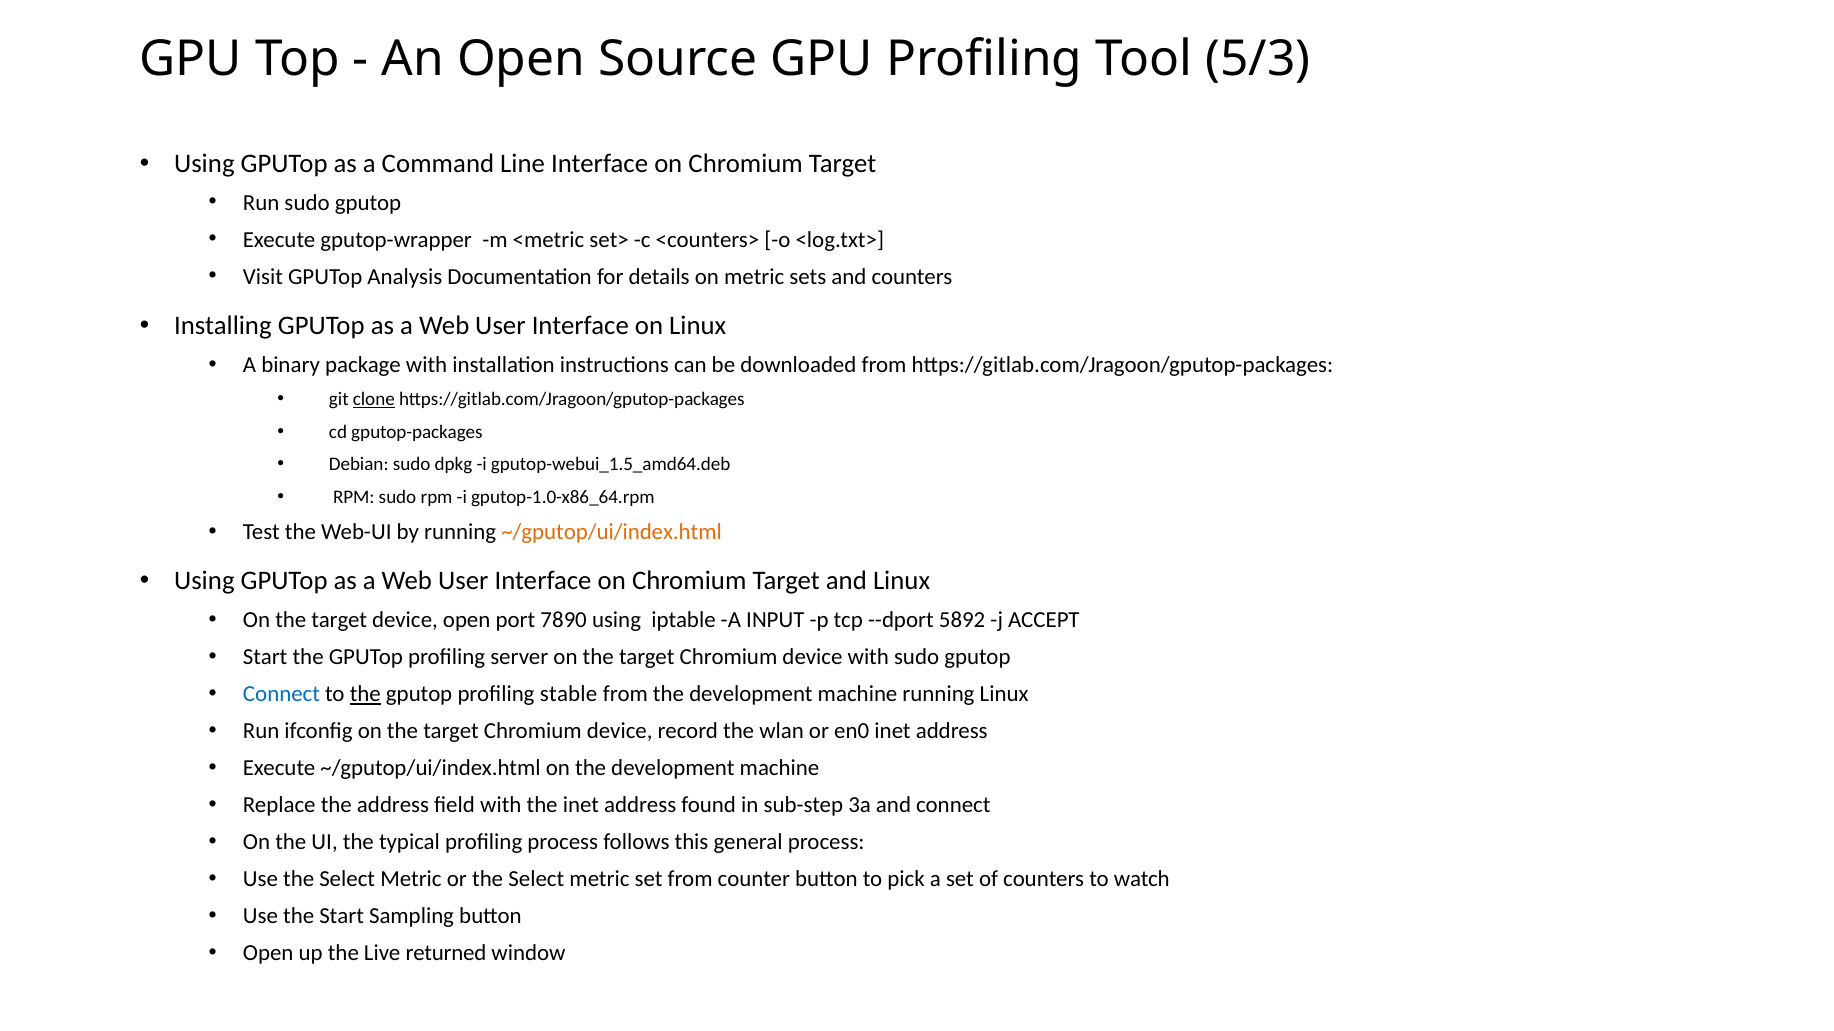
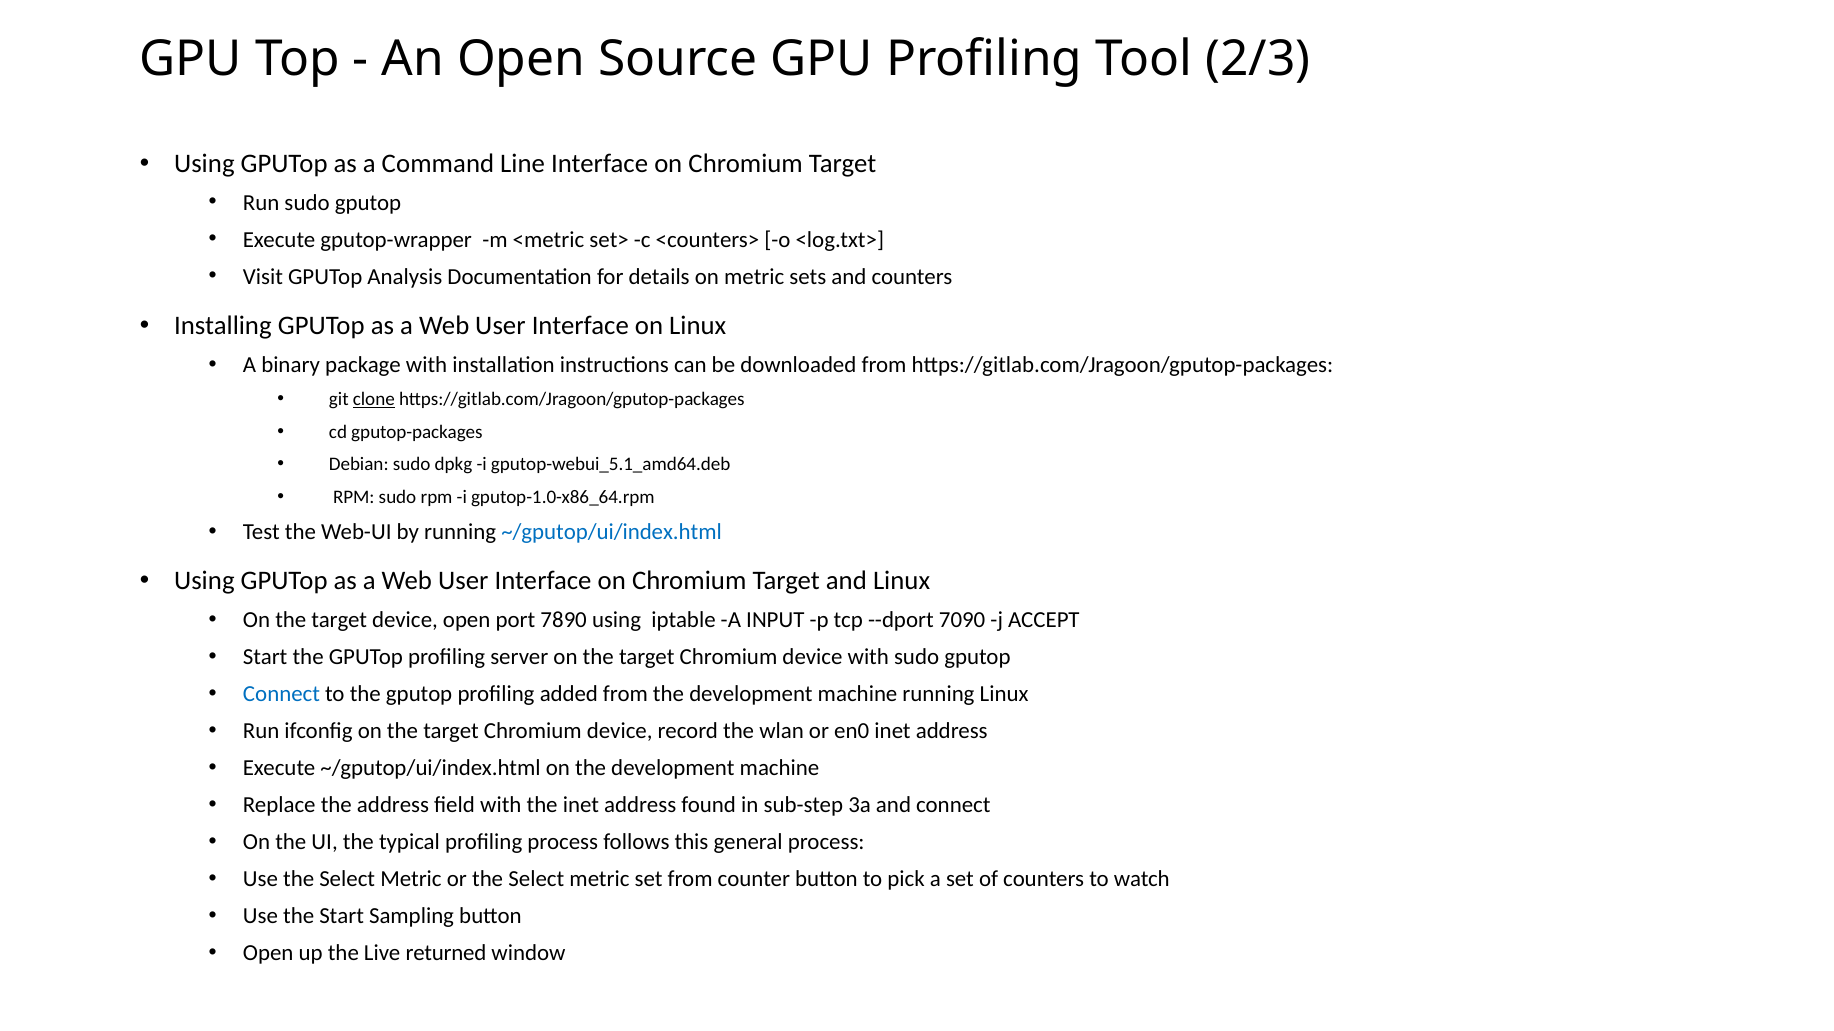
5/3: 5/3 -> 2/3 (1258, 59)
gputop-webui_1.5_amd64.deb: gputop-webui_1.5_amd64.deb -> gputop-webui_5.1_amd64.deb (611, 465)
~/gputop/ui/index.html colour: orange -> blue (612, 532)
5892: 5892 -> 7090 (962, 620)
the underline: present -> none (365, 694)
stable: stable -> added (569, 694)
